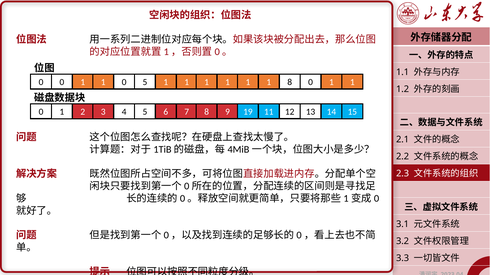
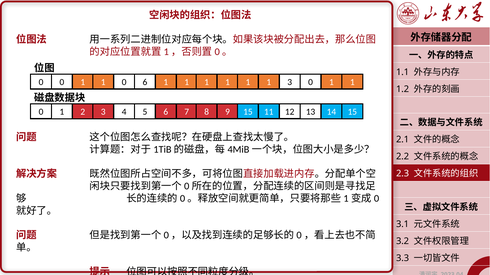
5: 5 -> 6 (145, 82)
1 8: 8 -> 3 (290, 82)
9 19: 19 -> 15 (248, 112)
